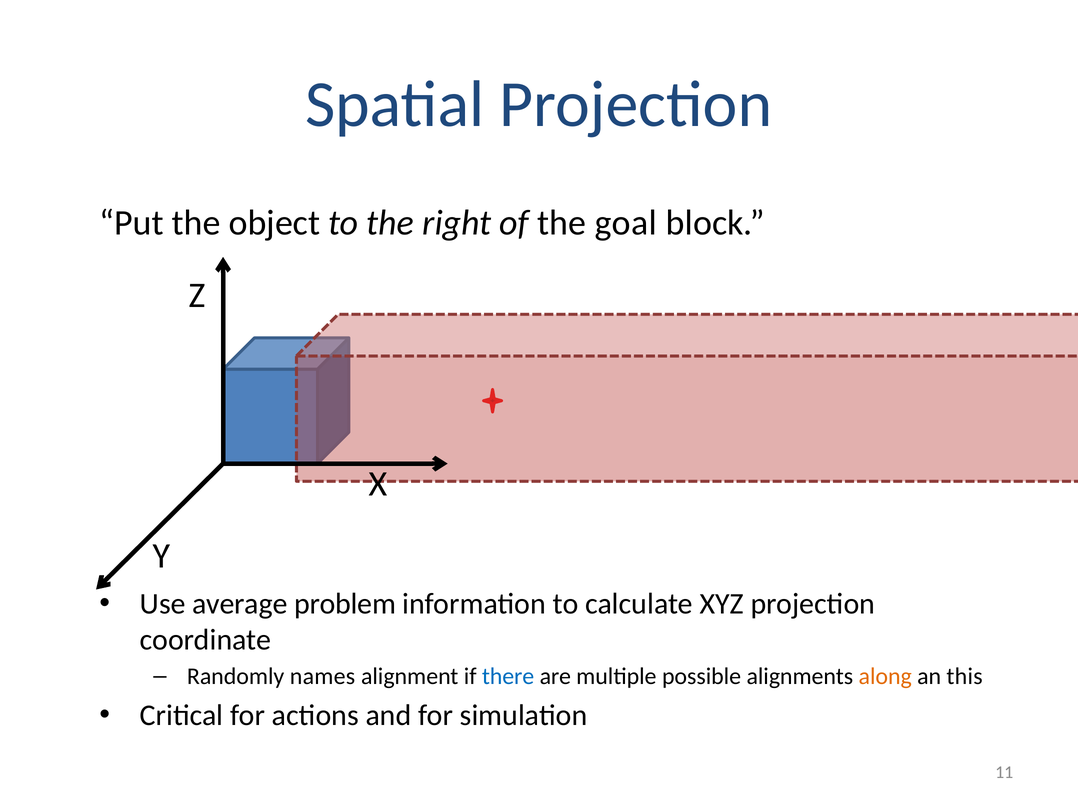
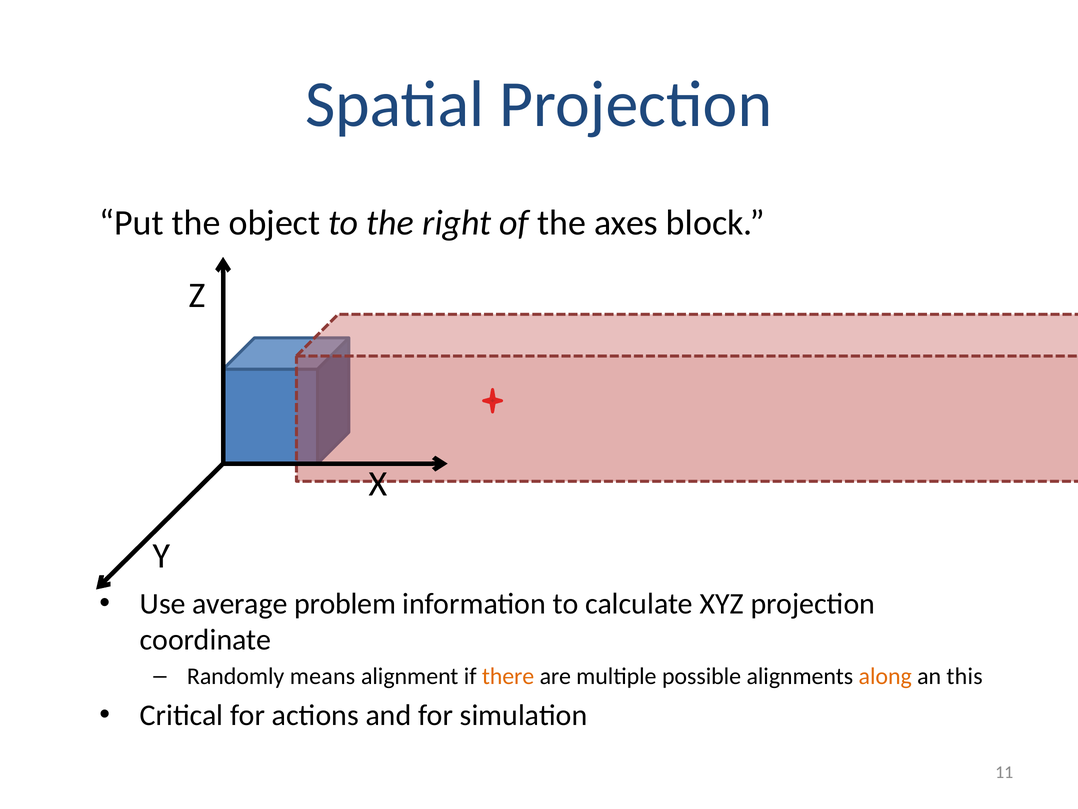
goal: goal -> axes (626, 223)
names: names -> means (323, 676)
there colour: blue -> orange (508, 676)
